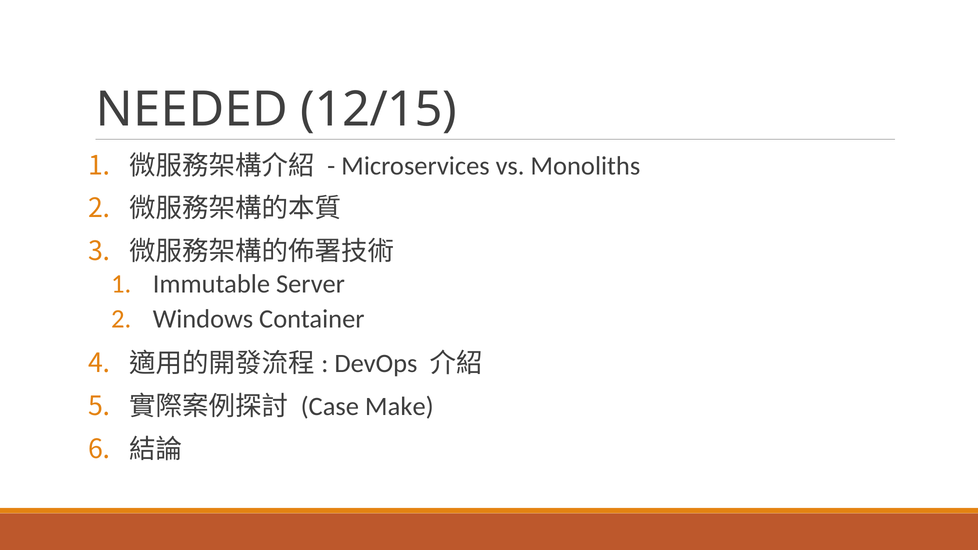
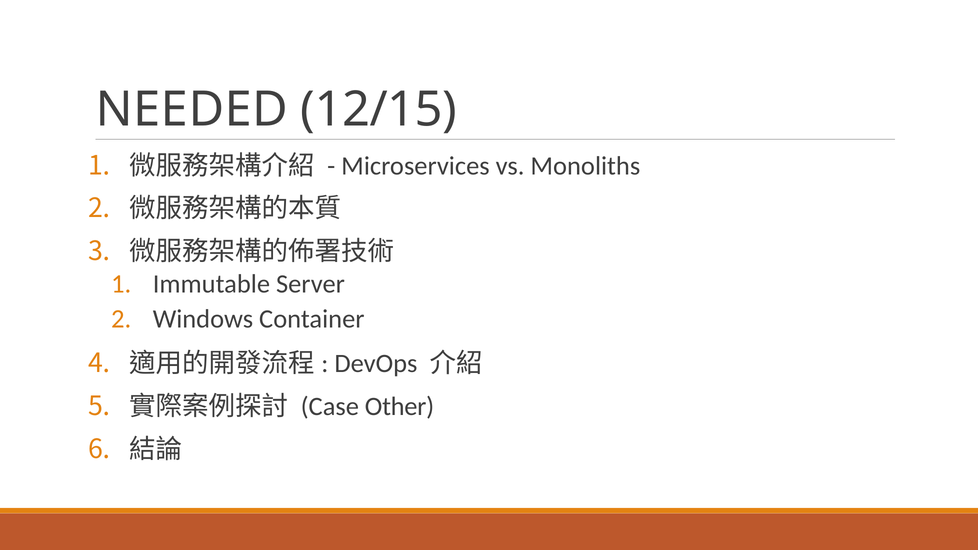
Make: Make -> Other (400, 407)
